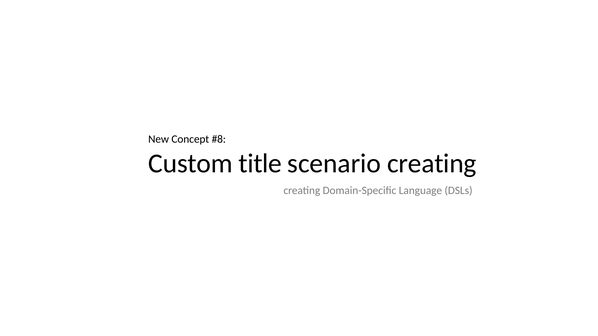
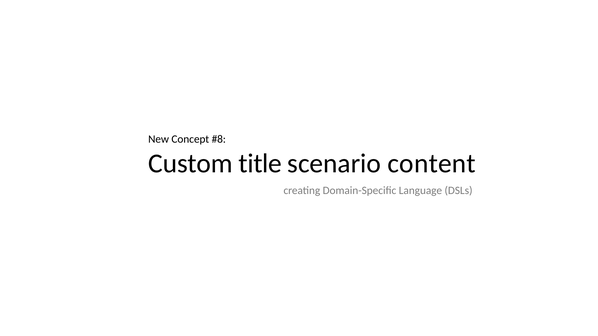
scenario creating: creating -> content (432, 164)
